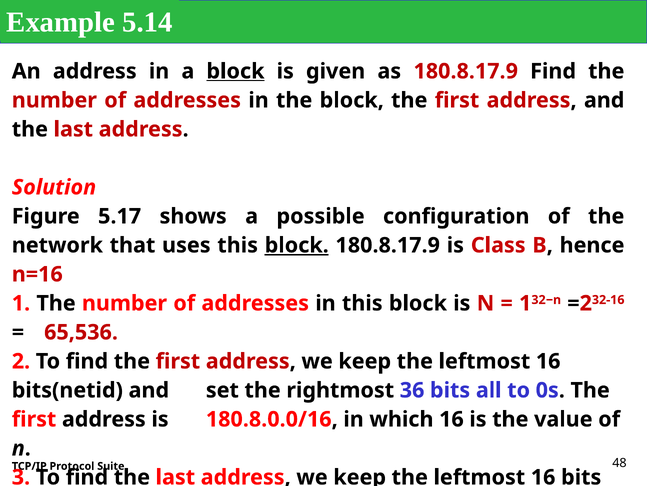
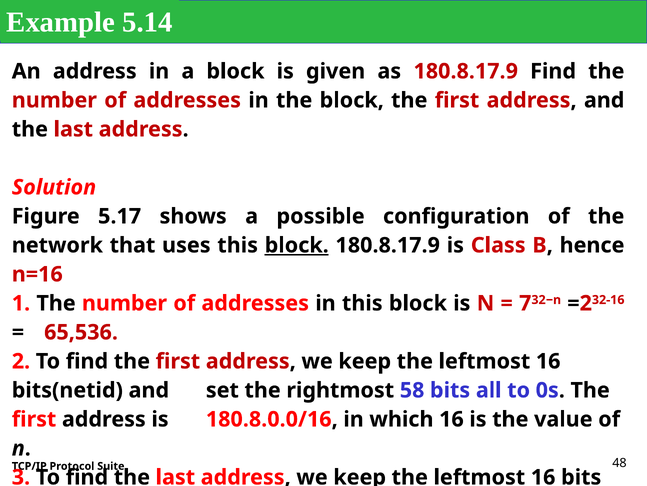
block underline: present -> none (235, 71)
1: 1 -> 7 (525, 303)
36: 36 -> 58 (412, 390)
